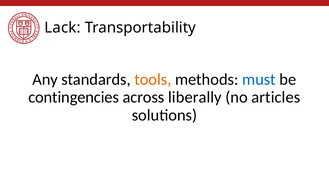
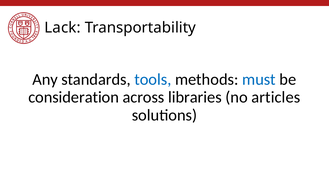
tools colour: orange -> blue (153, 80)
contingencies: contingencies -> consideration (74, 97)
liberally: liberally -> libraries (195, 97)
